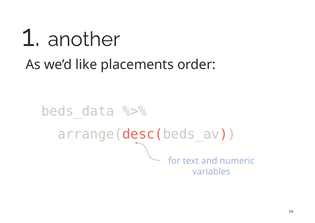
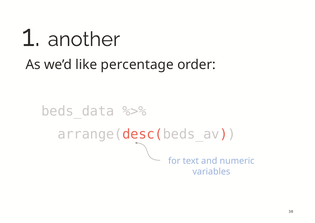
placements: placements -> percentage (137, 65)
